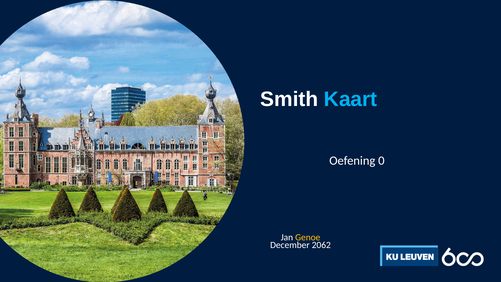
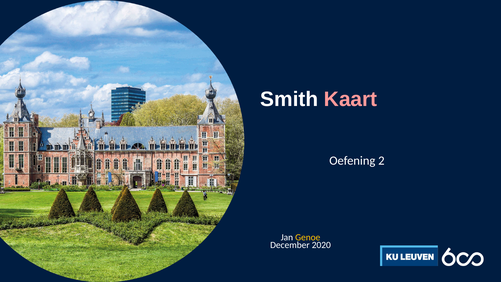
Kaart colour: light blue -> pink (351, 99)
0: 0 -> 2 (381, 161)
2062: 2062 -> 2020 (321, 245)
